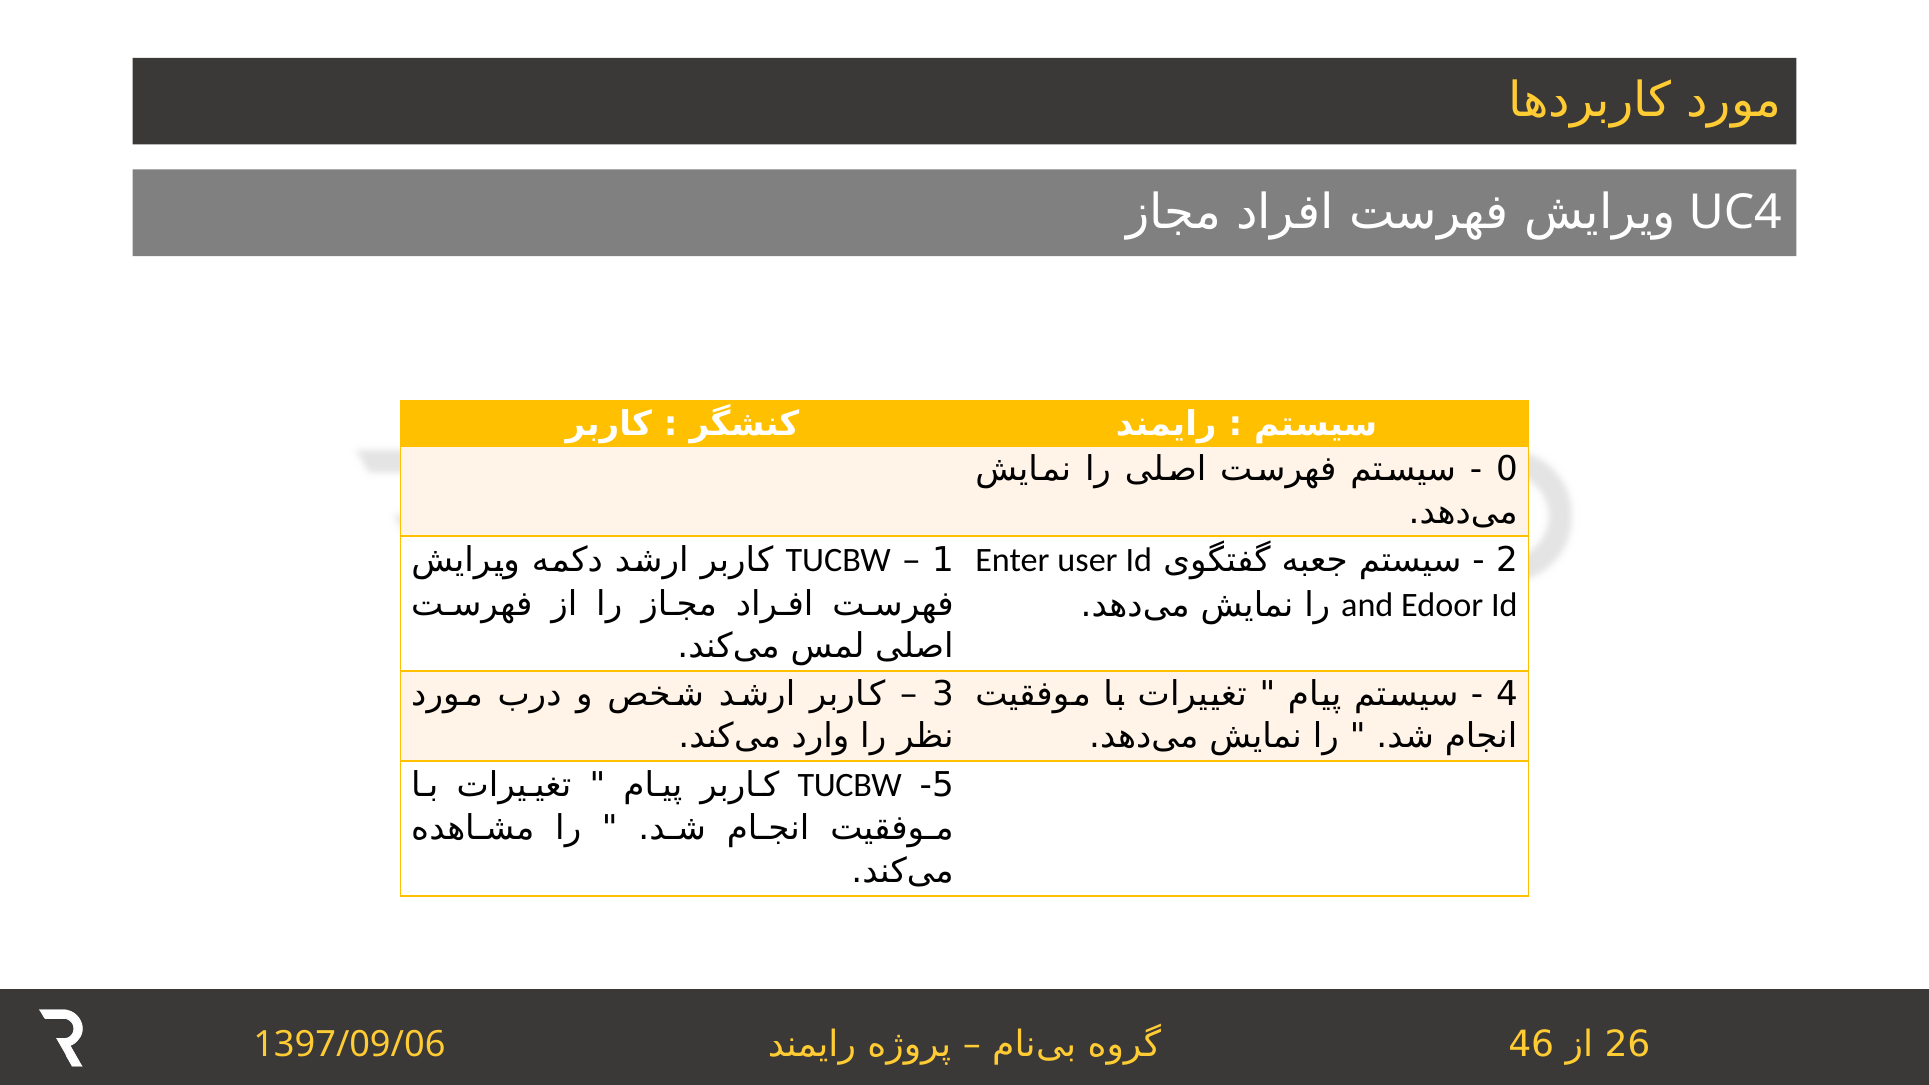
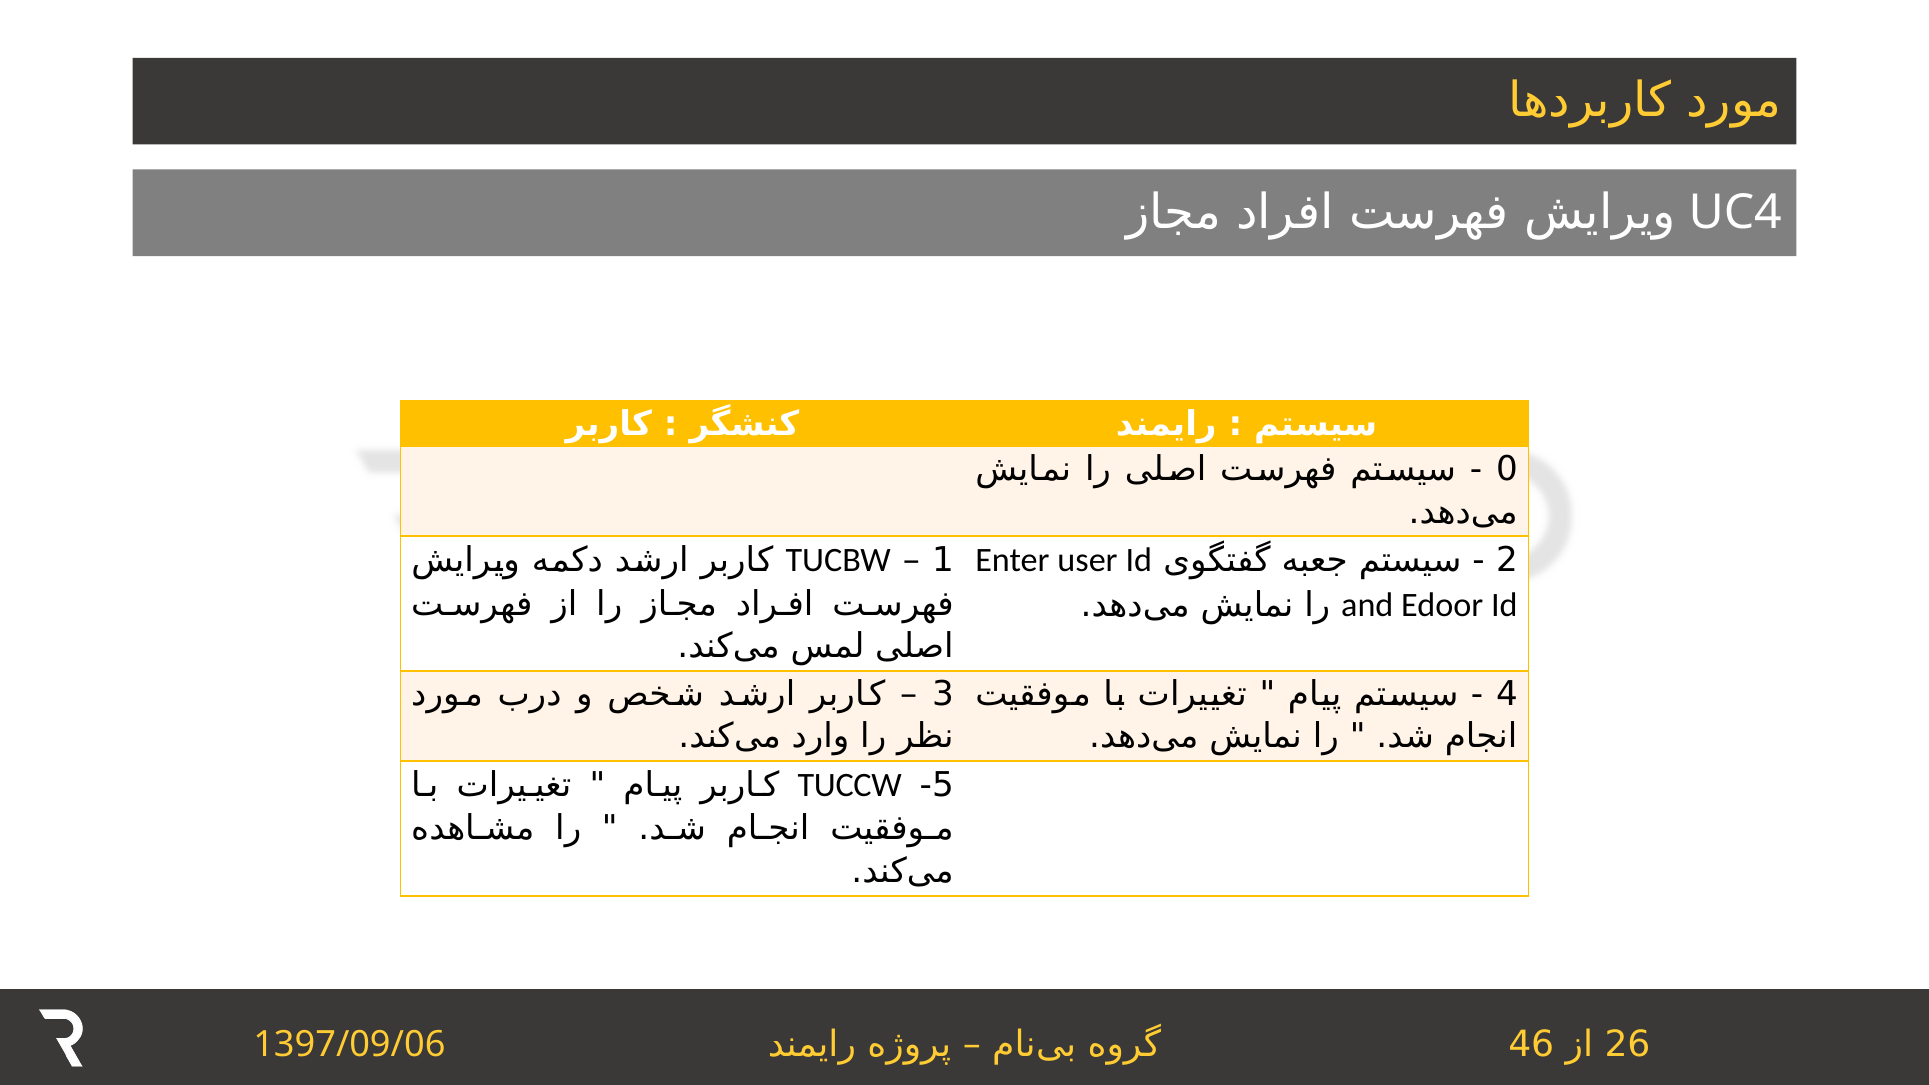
TUCBW: TUCBW -> TUCCW (850, 785)
